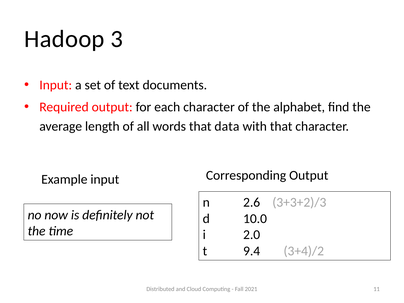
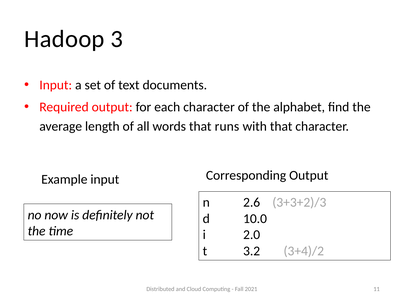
data: data -> runs (227, 126)
9.4: 9.4 -> 3.2 (252, 251)
